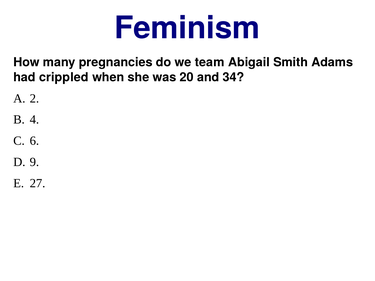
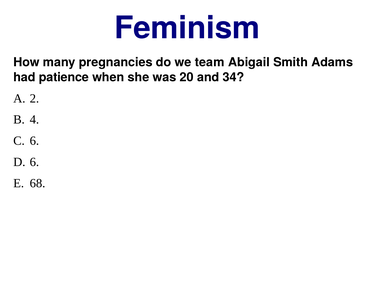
crippled: crippled -> patience (64, 77)
9: 9 -> 6 (34, 162)
27: 27 -> 68 (38, 183)
